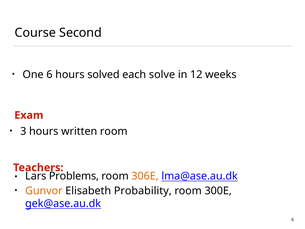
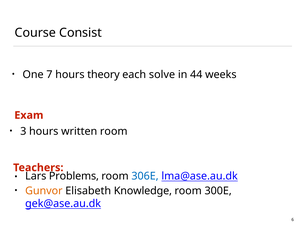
Second: Second -> Consist (81, 33)
One 6: 6 -> 7 (49, 74)
solved: solved -> theory (103, 74)
12: 12 -> 44 (196, 74)
306E colour: orange -> blue (145, 176)
Probability: Probability -> Knowledge (143, 191)
